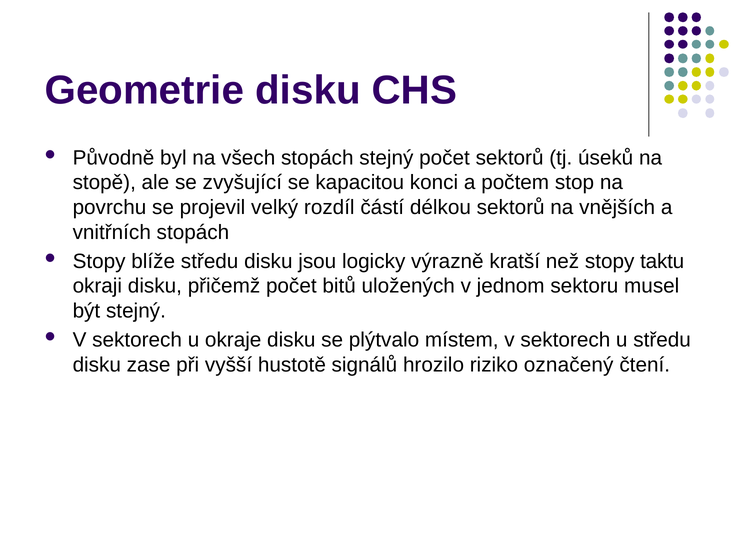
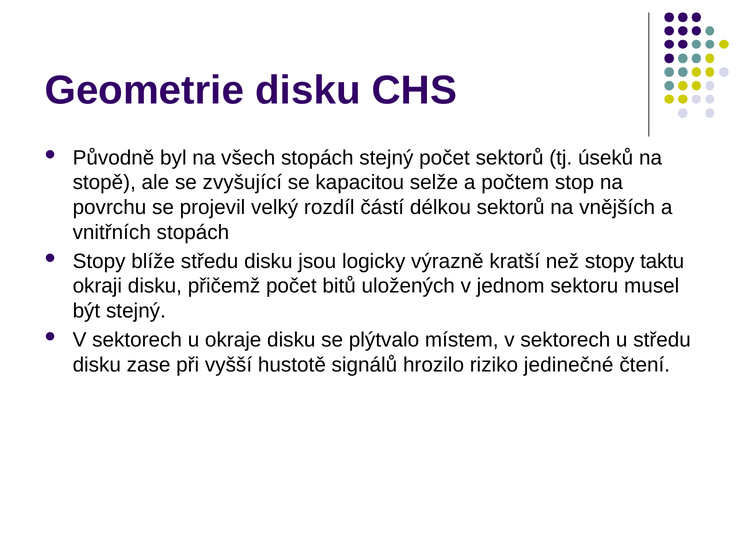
konci: konci -> selže (434, 183)
označený: označený -> jedinečné (569, 365)
